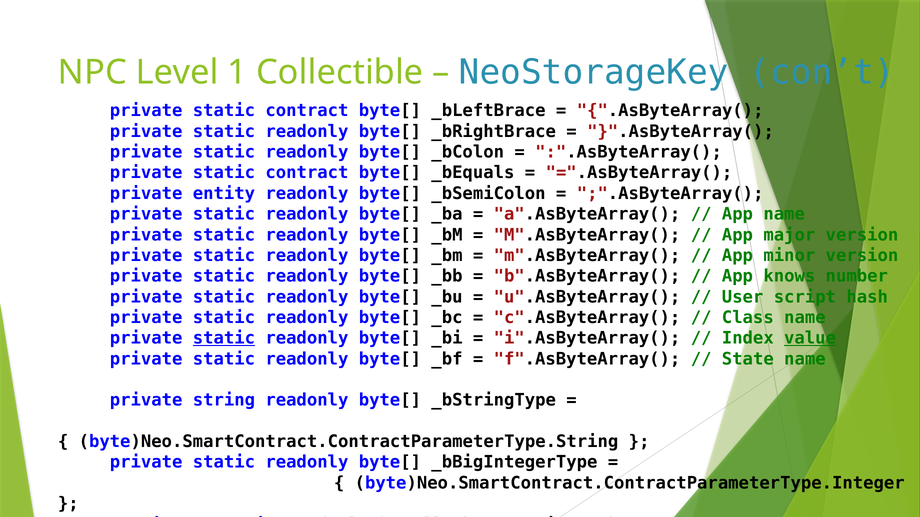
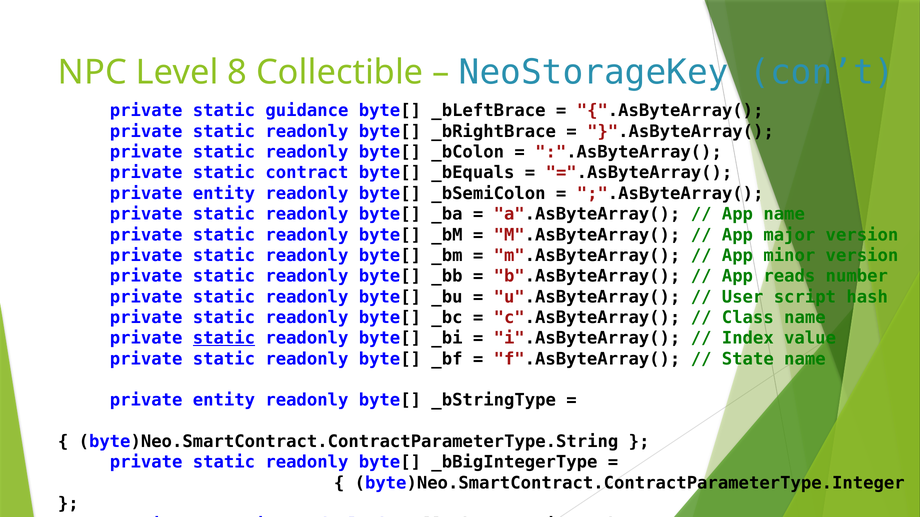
1: 1 -> 8 (237, 73)
contract: contract -> guidance (307, 111)
knows: knows -> reads (789, 276)
value underline: present -> none (810, 339)
string: string -> entity (224, 401)
